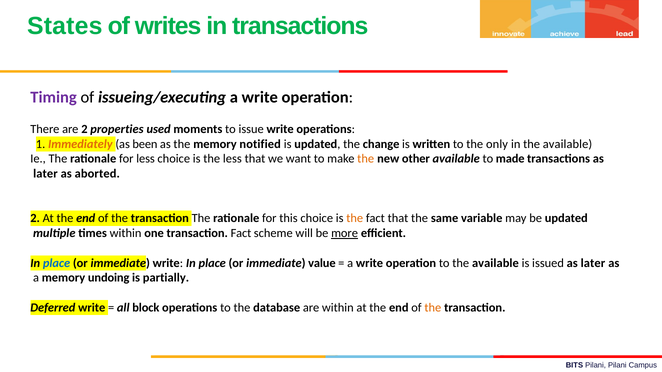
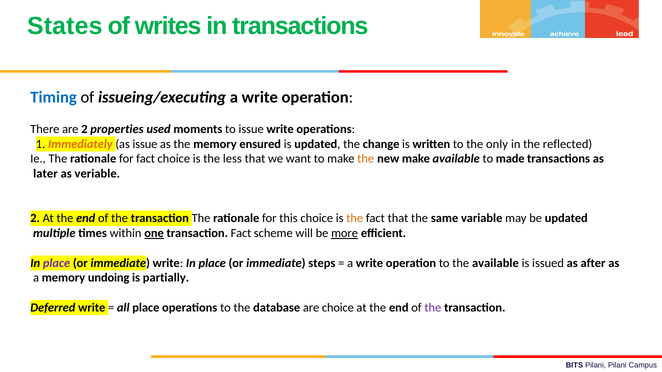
Timing colour: purple -> blue (54, 97)
as been: been -> issue (145, 144)
notified: notified -> ensured (260, 144)
in the available: available -> reflected (568, 144)
for less: less -> fact (146, 159)
new other: other -> make (416, 159)
aborted: aborted -> veriable (97, 174)
one underline: none -> present (154, 233)
place colour: blue -> purple (57, 263)
value: value -> steps (322, 263)
issued as later: later -> after (593, 263)
all block: block -> place (146, 308)
are within: within -> choice (338, 308)
the colour: orange -> purple (433, 308)
